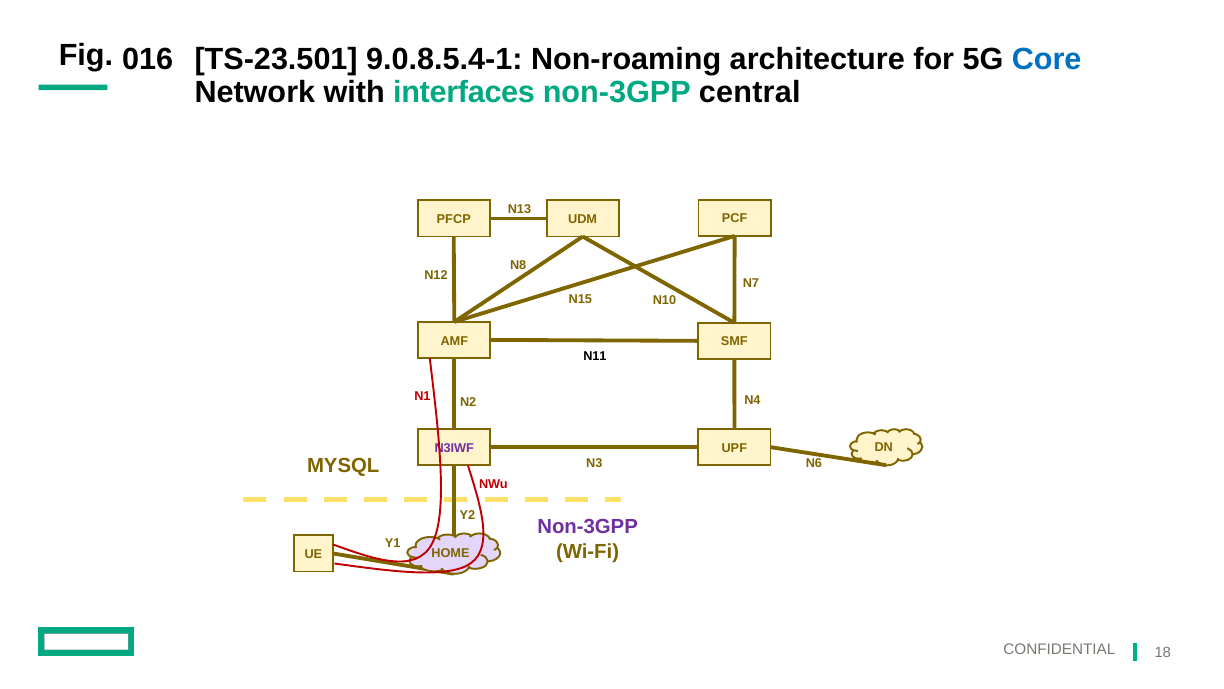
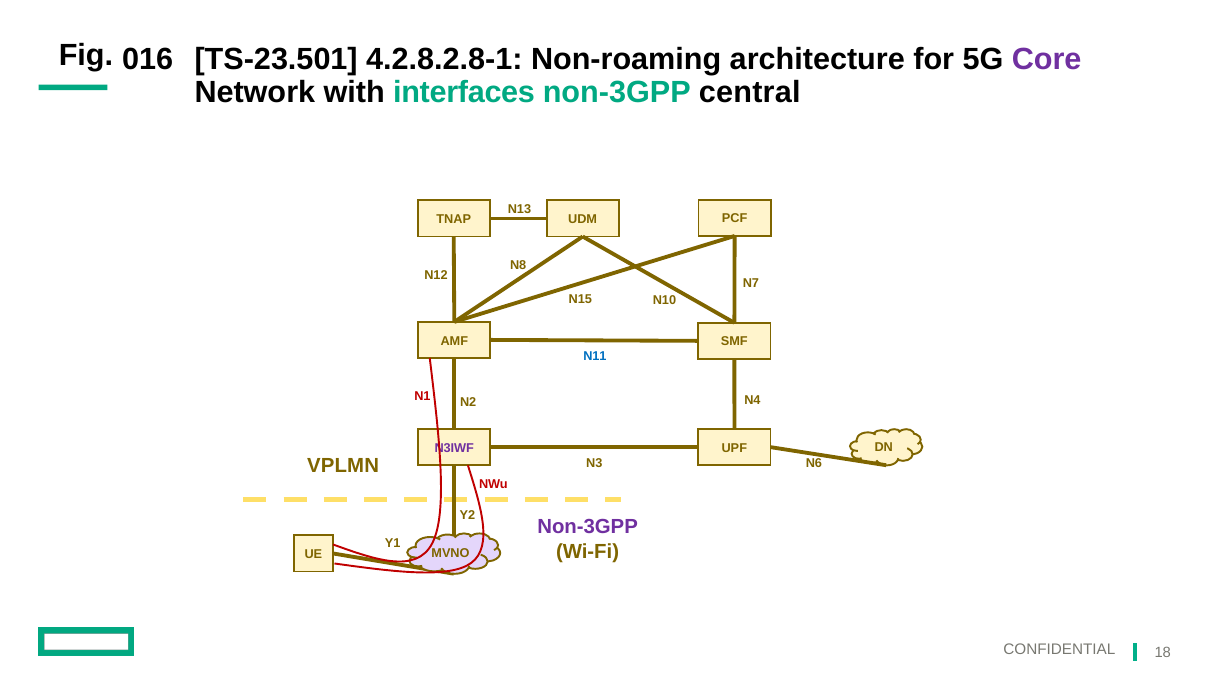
9.0.8.5.4-1: 9.0.8.5.4-1 -> 4.2.8.2.8-1 (444, 60)
Core colour: blue -> purple (1047, 60)
PFCP: PFCP -> TNAP (454, 219)
N11 colour: black -> blue (595, 356)
MYSQL: MYSQL -> VPLMN (343, 465)
HOME: HOME -> MVNO (450, 553)
